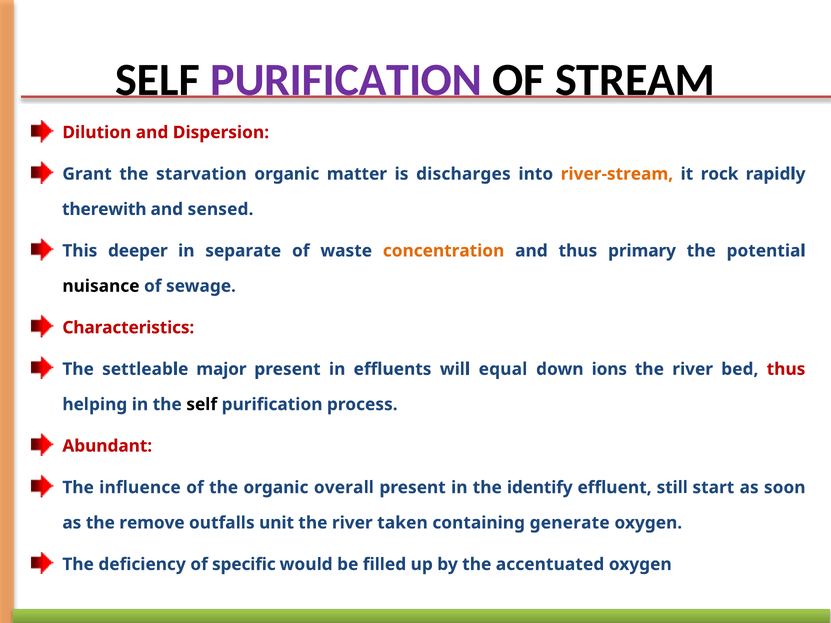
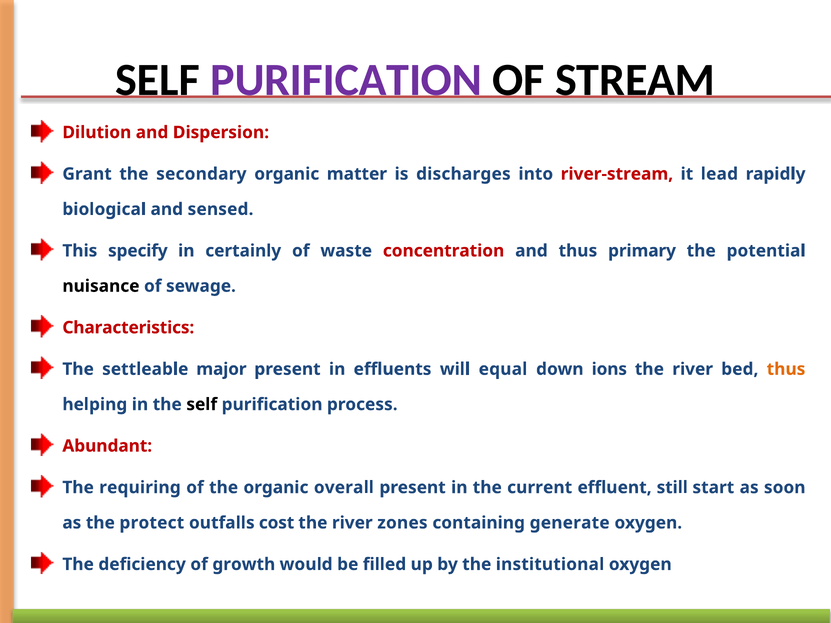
starvation: starvation -> secondary (201, 174)
river-stream colour: orange -> red (617, 174)
rock: rock -> lead (719, 174)
therewith: therewith -> biological (104, 209)
deeper: deeper -> specify (138, 251)
separate: separate -> certainly (243, 251)
concentration colour: orange -> red (444, 251)
thus colour: red -> orange (786, 369)
influence: influence -> requiring (140, 488)
identify: identify -> current (540, 488)
remove: remove -> protect (152, 523)
unit: unit -> cost (277, 523)
taken: taken -> zones (402, 523)
specific: specific -> growth (244, 565)
accentuated: accentuated -> institutional (550, 565)
